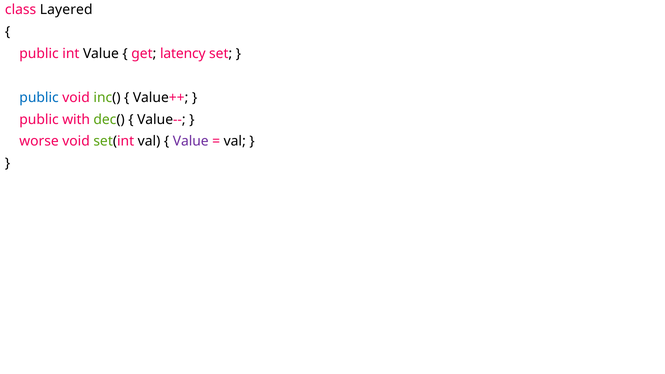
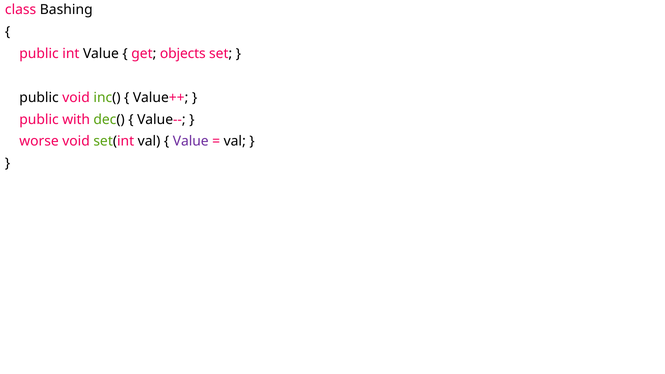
Layered: Layered -> Bashing (66, 10)
latency: latency -> objects (183, 54)
public colour: blue -> black (39, 98)
